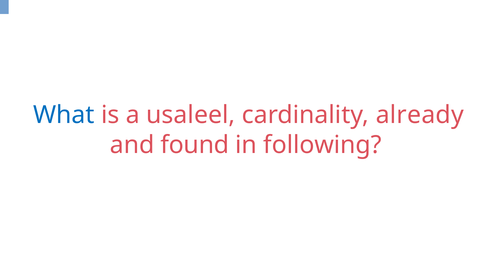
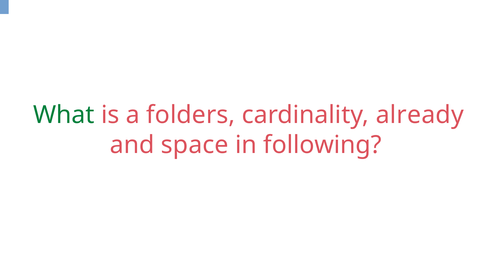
What colour: blue -> green (64, 115)
usaleel: usaleel -> folders (191, 115)
found: found -> space (195, 145)
